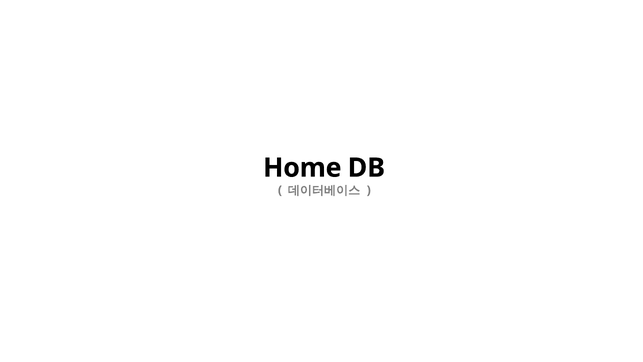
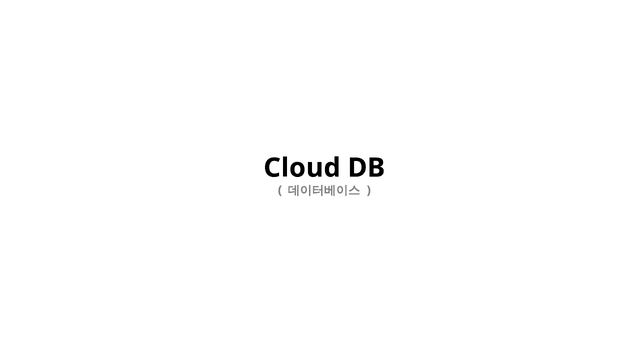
Home: Home -> Cloud (302, 168)
